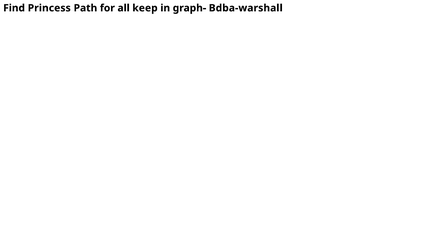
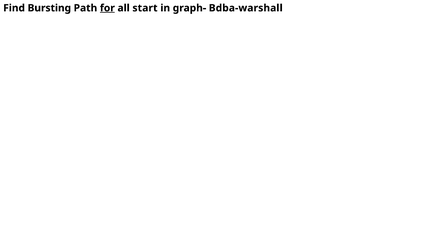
Princess: Princess -> Bursting (49, 8)
for underline: none -> present (107, 8)
keep: keep -> start (145, 8)
